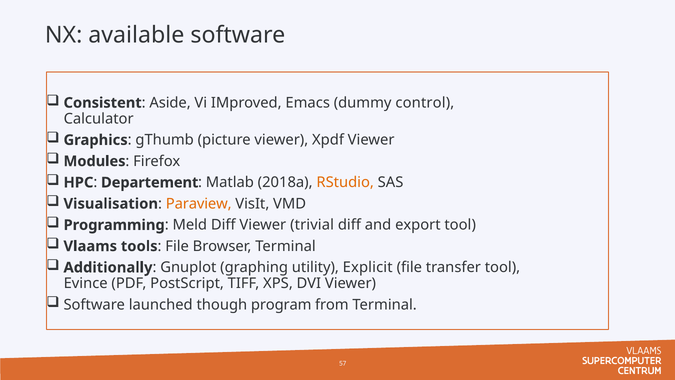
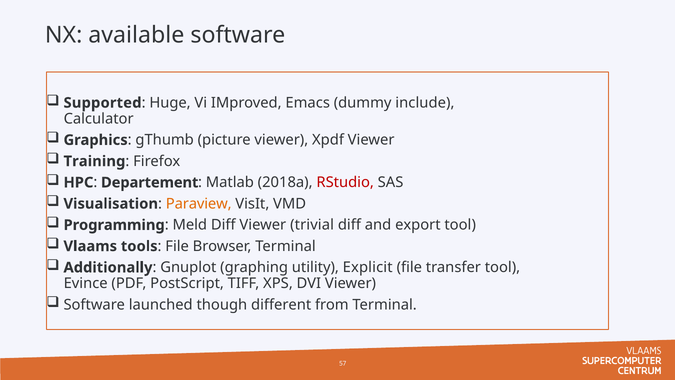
Consistent: Consistent -> Supported (103, 103)
Aside: Aside -> Huge (170, 103)
control: control -> include (425, 103)
Modules: Modules -> Training (94, 161)
RStudio colour: orange -> red (345, 182)
program: program -> different (281, 304)
